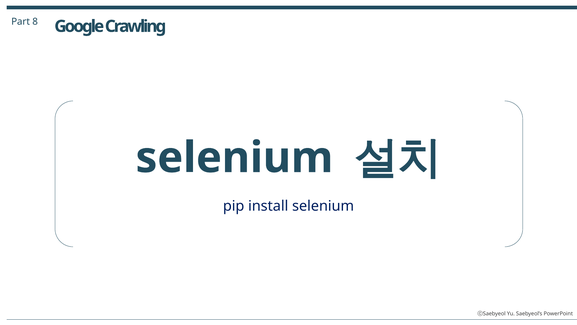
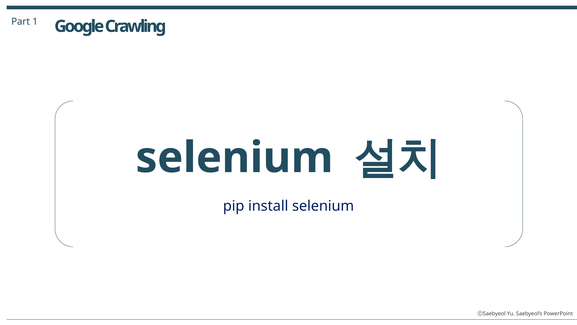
8: 8 -> 1 (35, 21)
